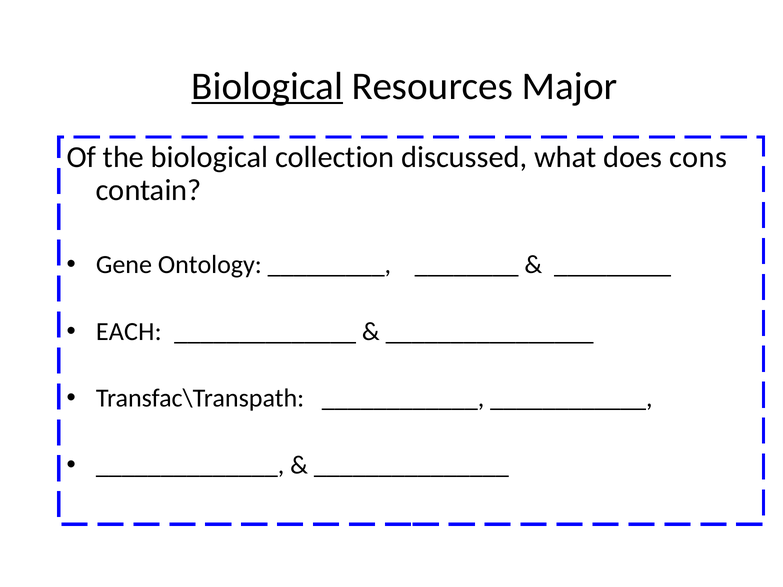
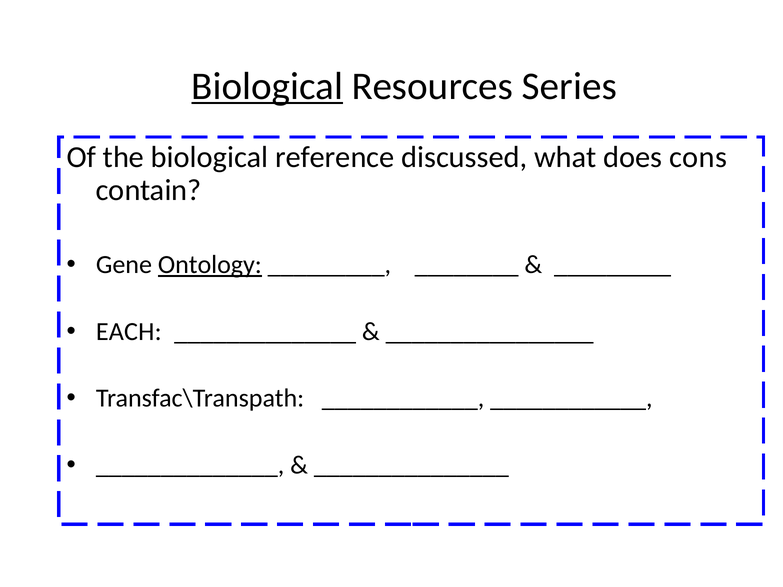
Major: Major -> Series (569, 86)
collection: collection -> reference (335, 157)
Ontology underline: none -> present (210, 265)
